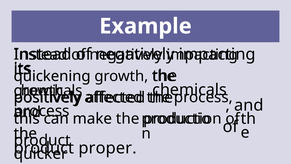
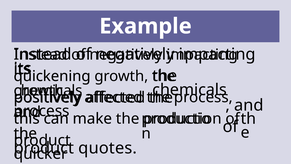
proper: proper -> quotes (108, 148)
